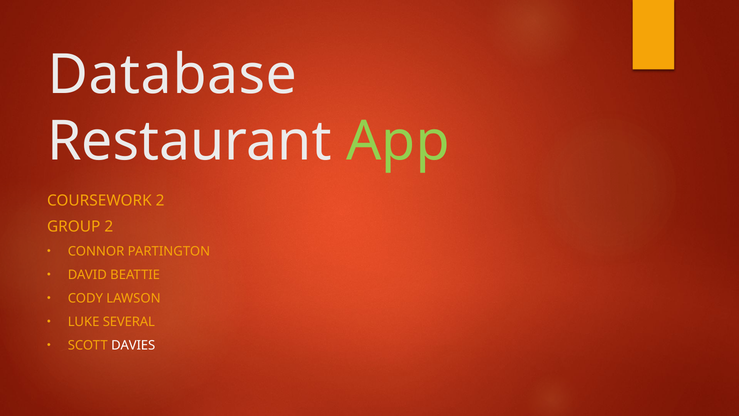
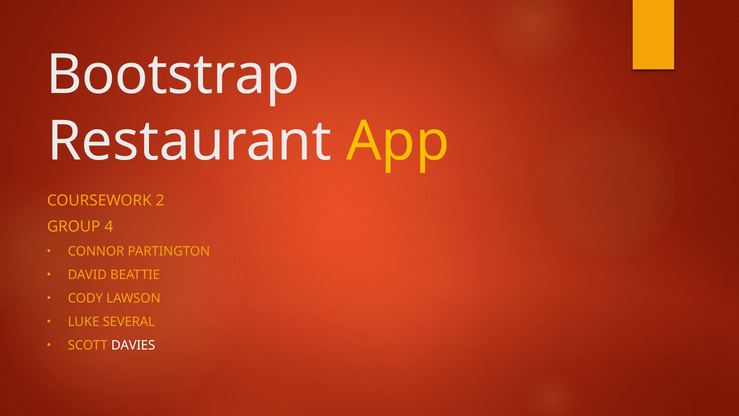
Database: Database -> Bootstrap (173, 75)
App colour: light green -> yellow (398, 142)
GROUP 2: 2 -> 4 (109, 227)
